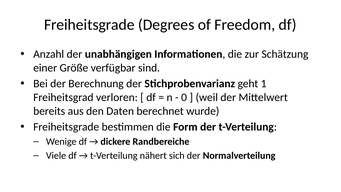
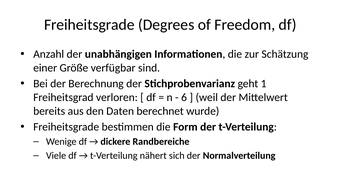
0: 0 -> 6 (184, 97)
